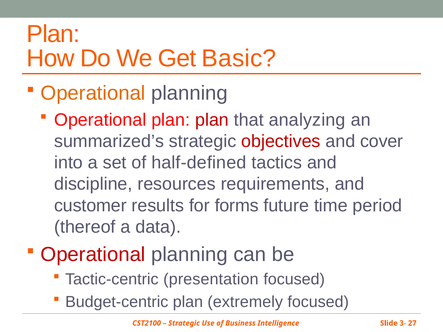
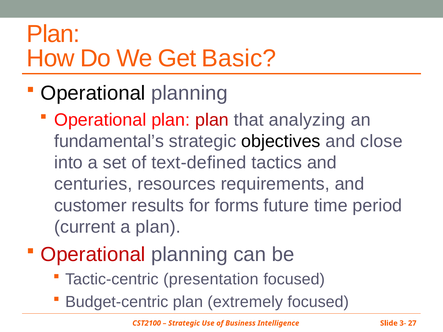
Operational colour: orange -> black (93, 93)
summarized’s: summarized’s -> fundamental’s (109, 141)
objectives colour: red -> black (281, 141)
cover: cover -> close (381, 141)
half-defined: half-defined -> text-defined (199, 163)
discipline: discipline -> centuries (93, 184)
thereof: thereof -> current (85, 227)
a data: data -> plan (158, 227)
